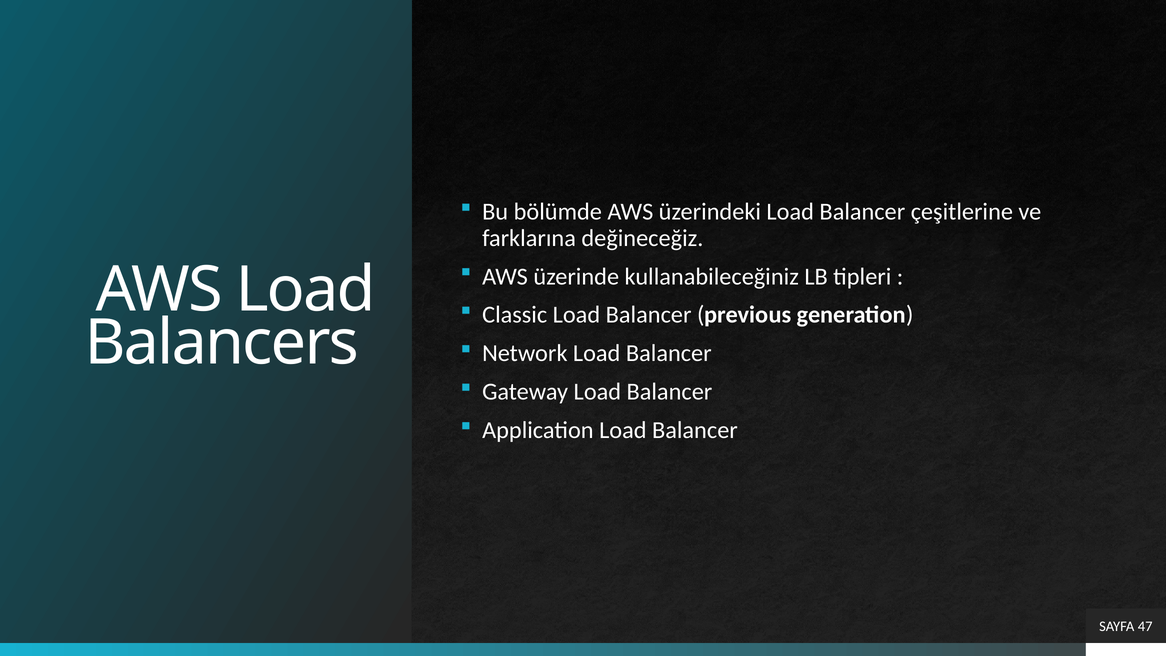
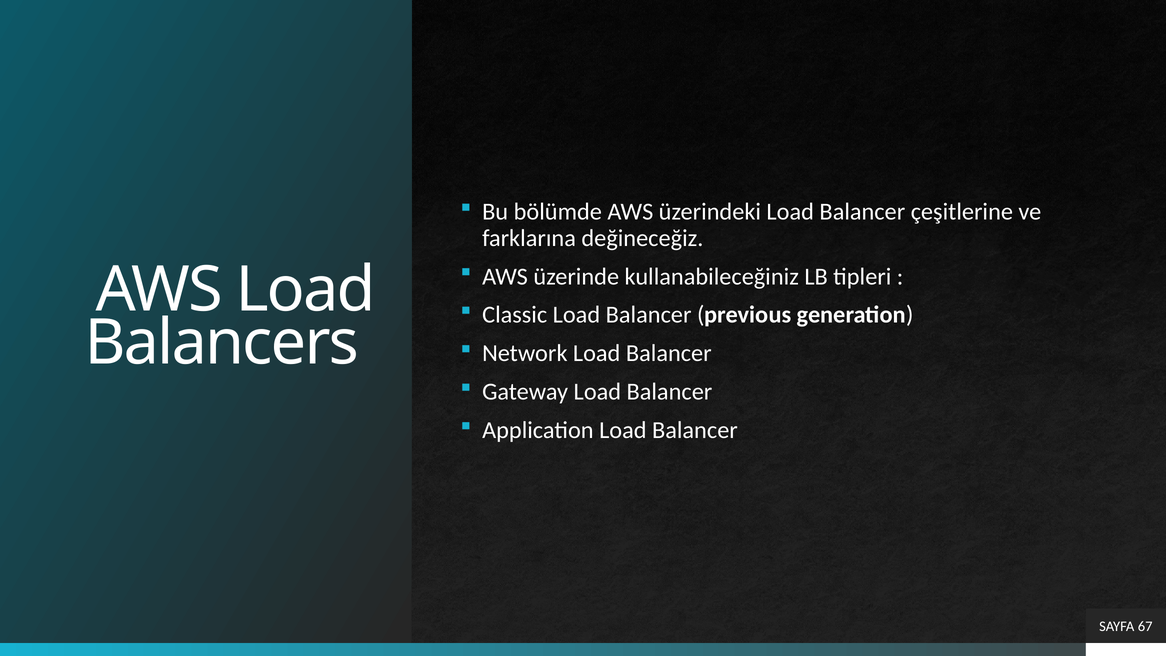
47: 47 -> 67 (1145, 626)
